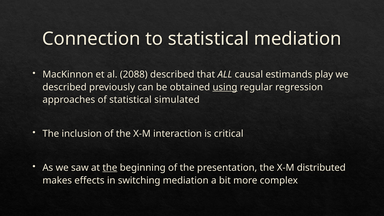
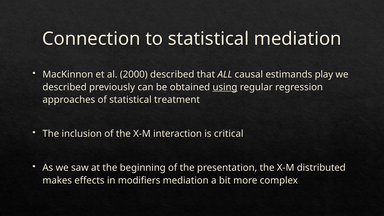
2088: 2088 -> 2000 (134, 74)
simulated: simulated -> treatment (177, 100)
the underline: present -> none (110, 168)
switching: switching -> modifiers (139, 180)
